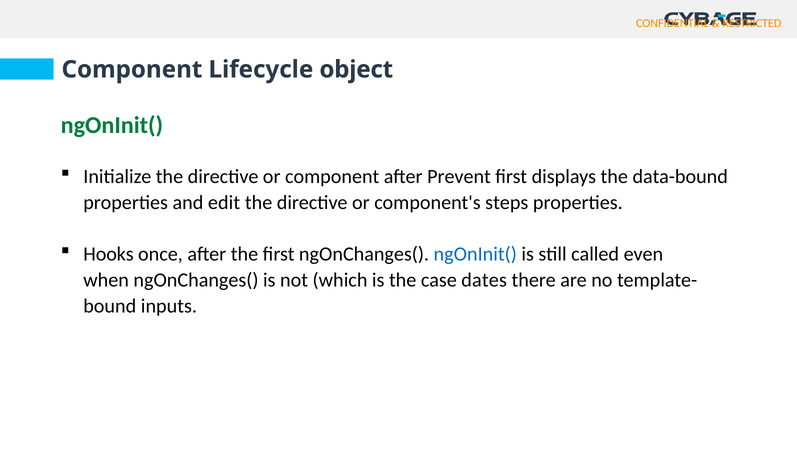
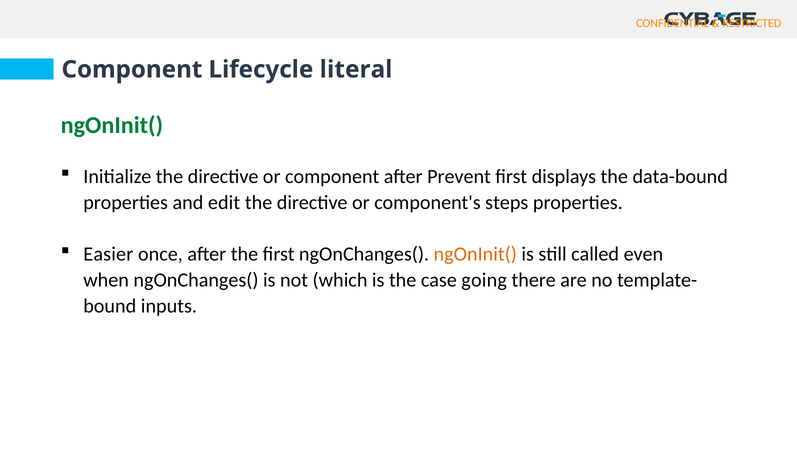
object: object -> literal (356, 69)
Hooks: Hooks -> Easier (108, 254)
ngOnInit( colour: blue -> orange (475, 254)
dates: dates -> going (484, 280)
